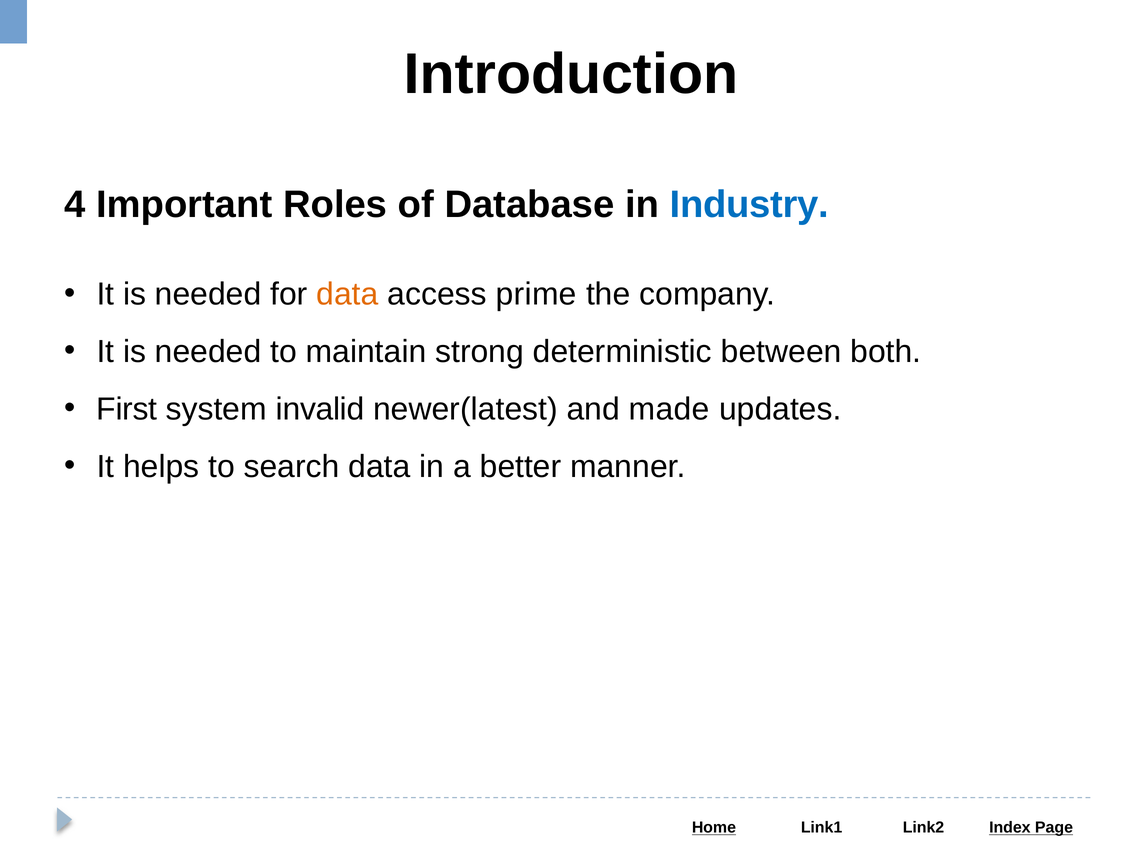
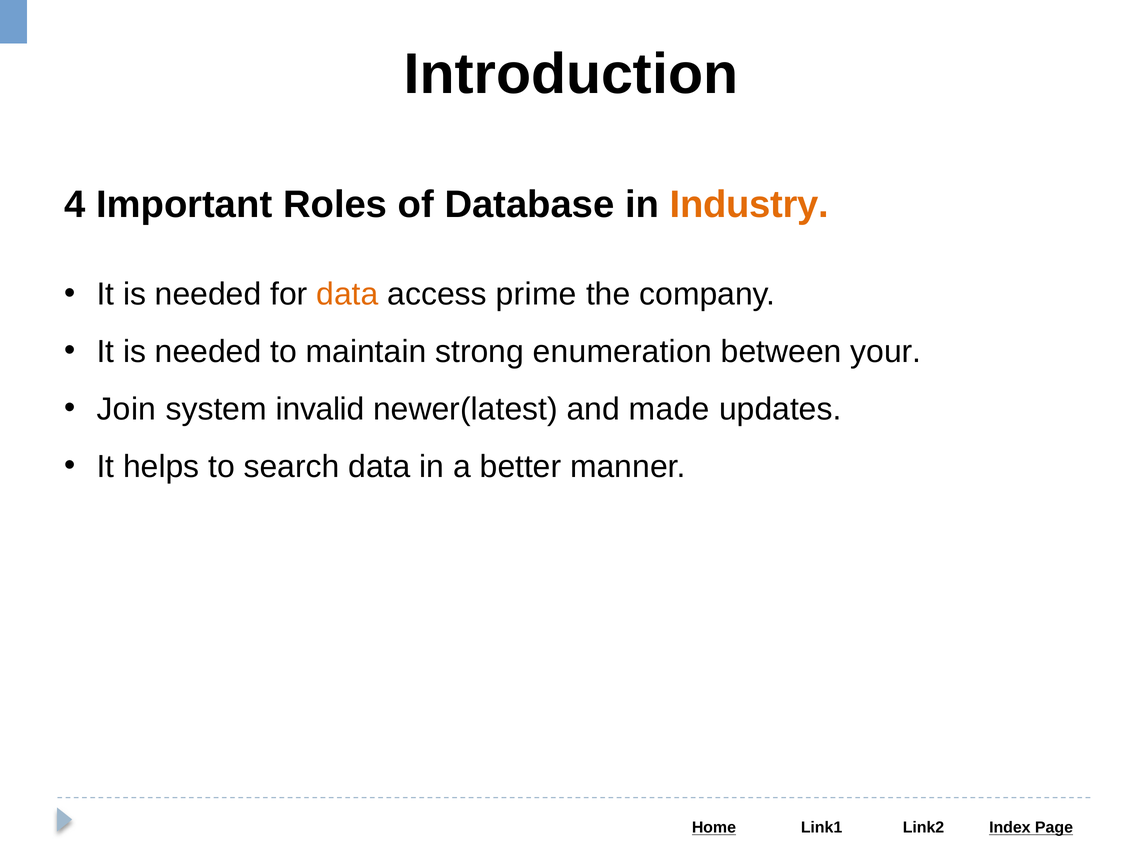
Industry colour: blue -> orange (749, 205)
deterministic: deterministic -> enumeration (622, 352)
both: both -> your (886, 352)
First: First -> Join (126, 409)
